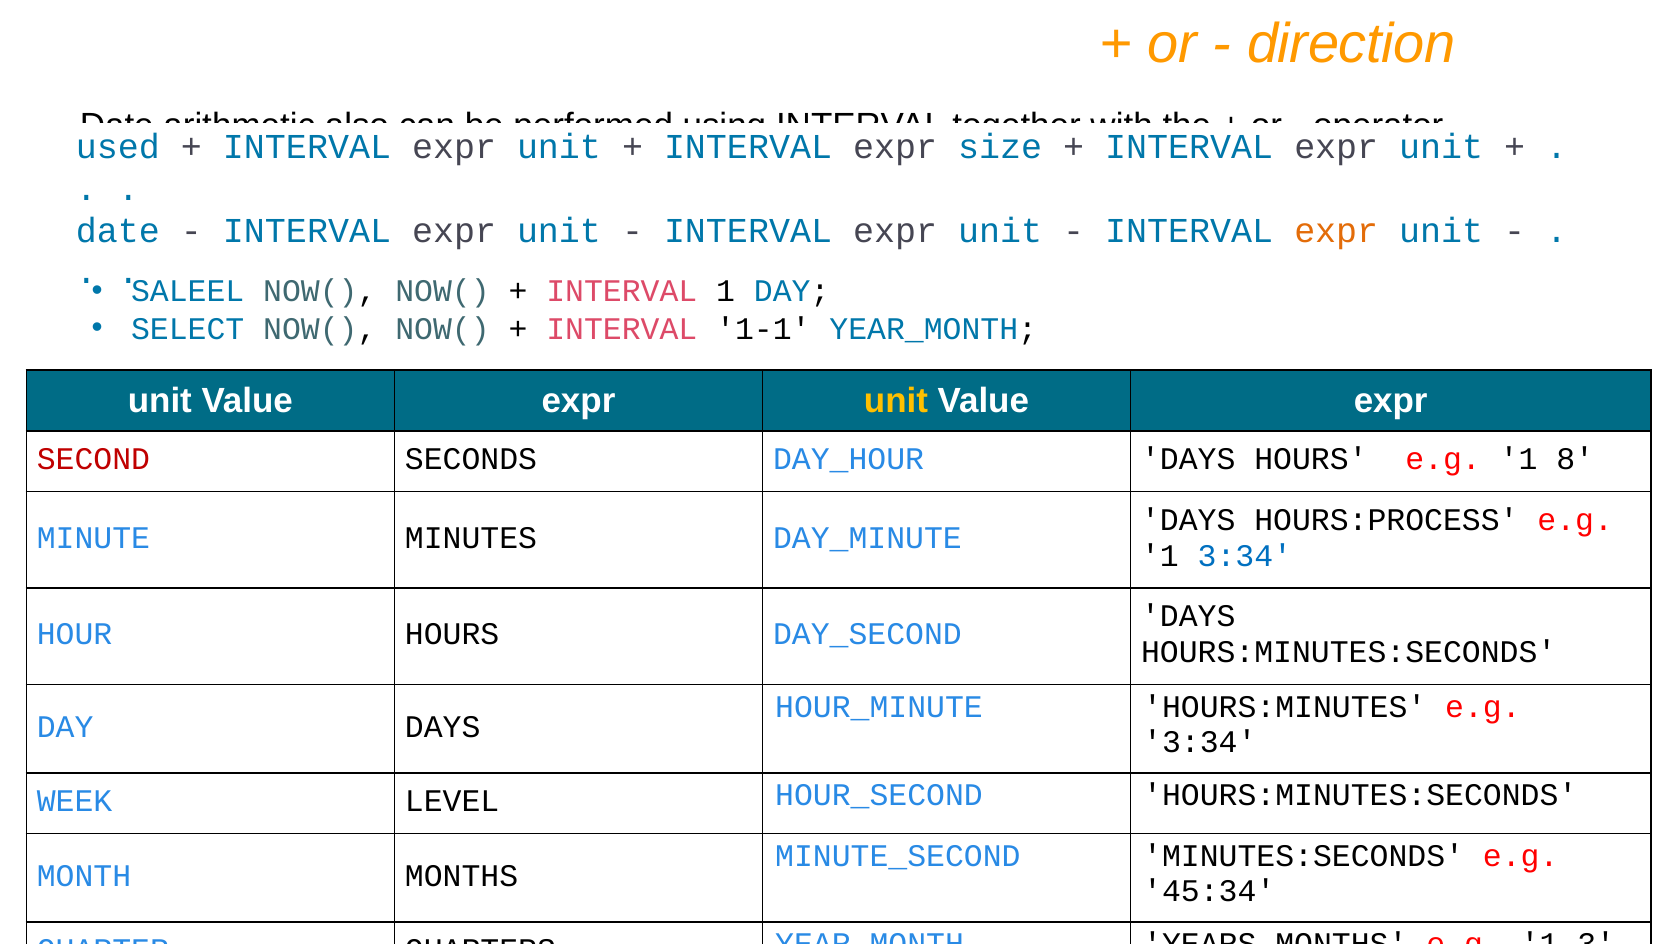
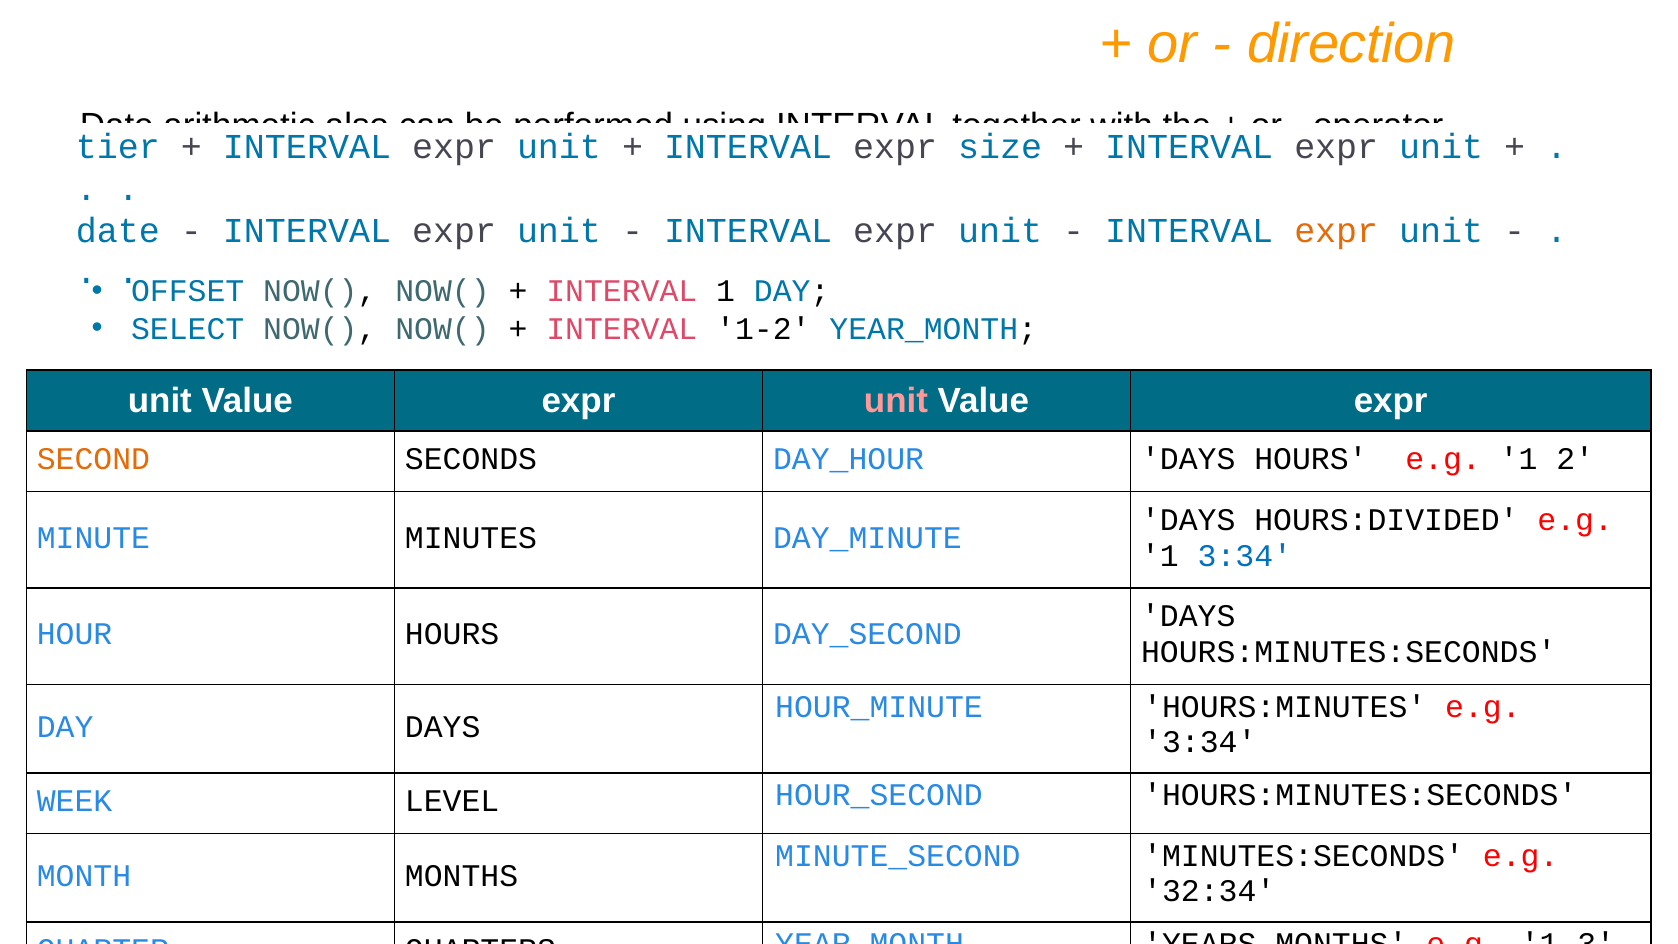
used: used -> tier (118, 147)
SALEEL: SALEEL -> OFFSET (188, 291)
1-1: 1-1 -> 1-2 (763, 329)
unit colour: yellow -> pink (896, 401)
SECOND colour: red -> orange (93, 459)
8: 8 -> 2 (1575, 459)
HOURS:PROCESS: HOURS:PROCESS -> HOURS:DIVIDED (1386, 520)
45:34: 45:34 -> 32:34 (1209, 891)
